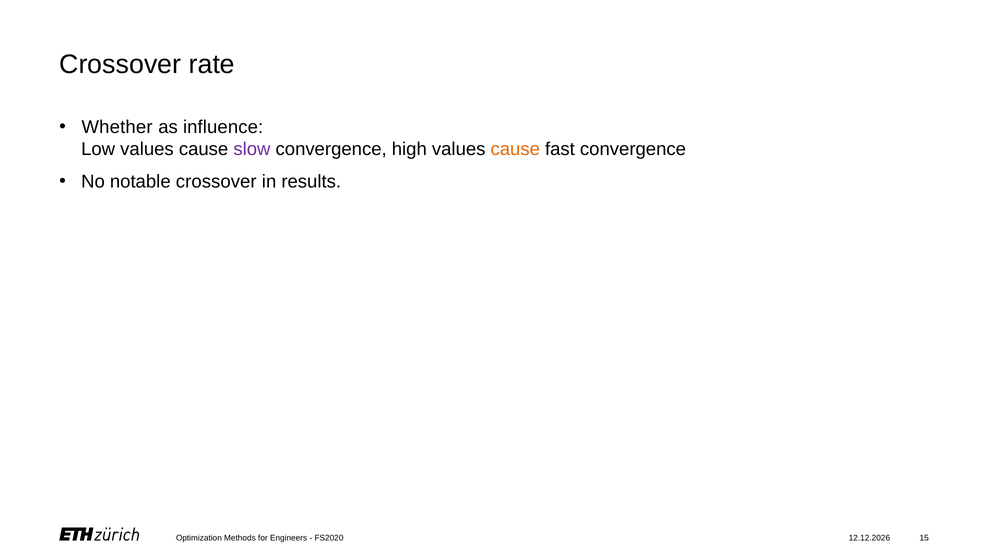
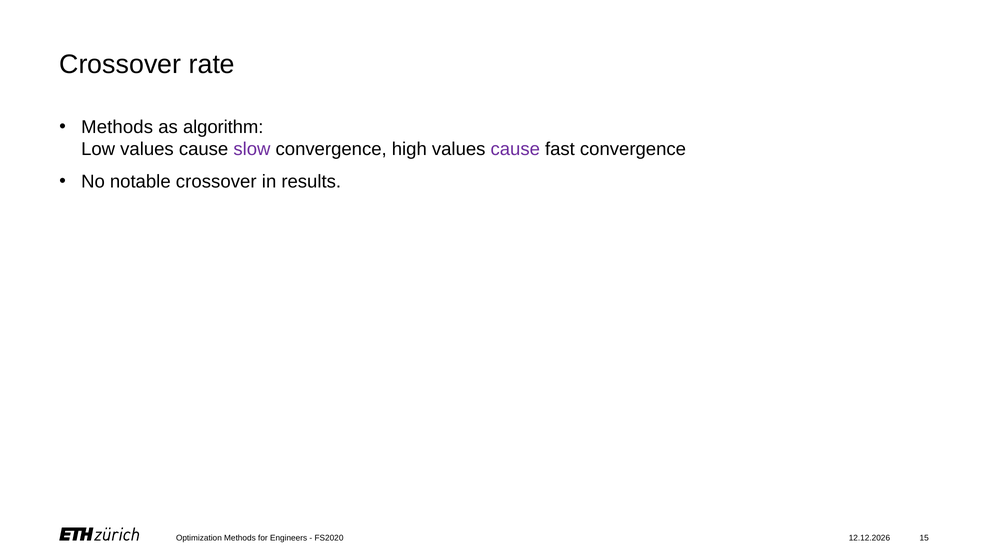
Whether: Whether -> Methods (117, 127)
influence: influence -> algorithm (223, 127)
cause colour: orange -> purple (515, 149)
